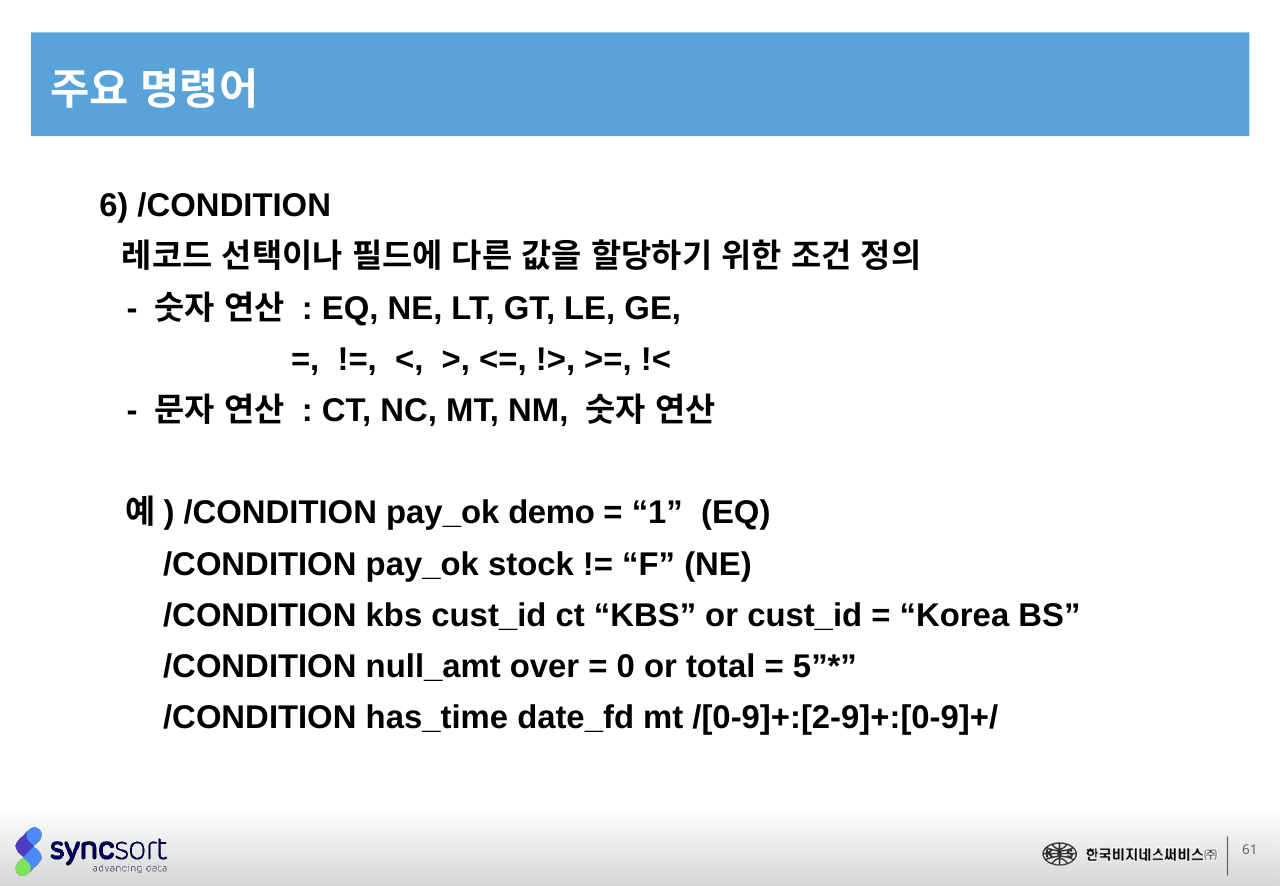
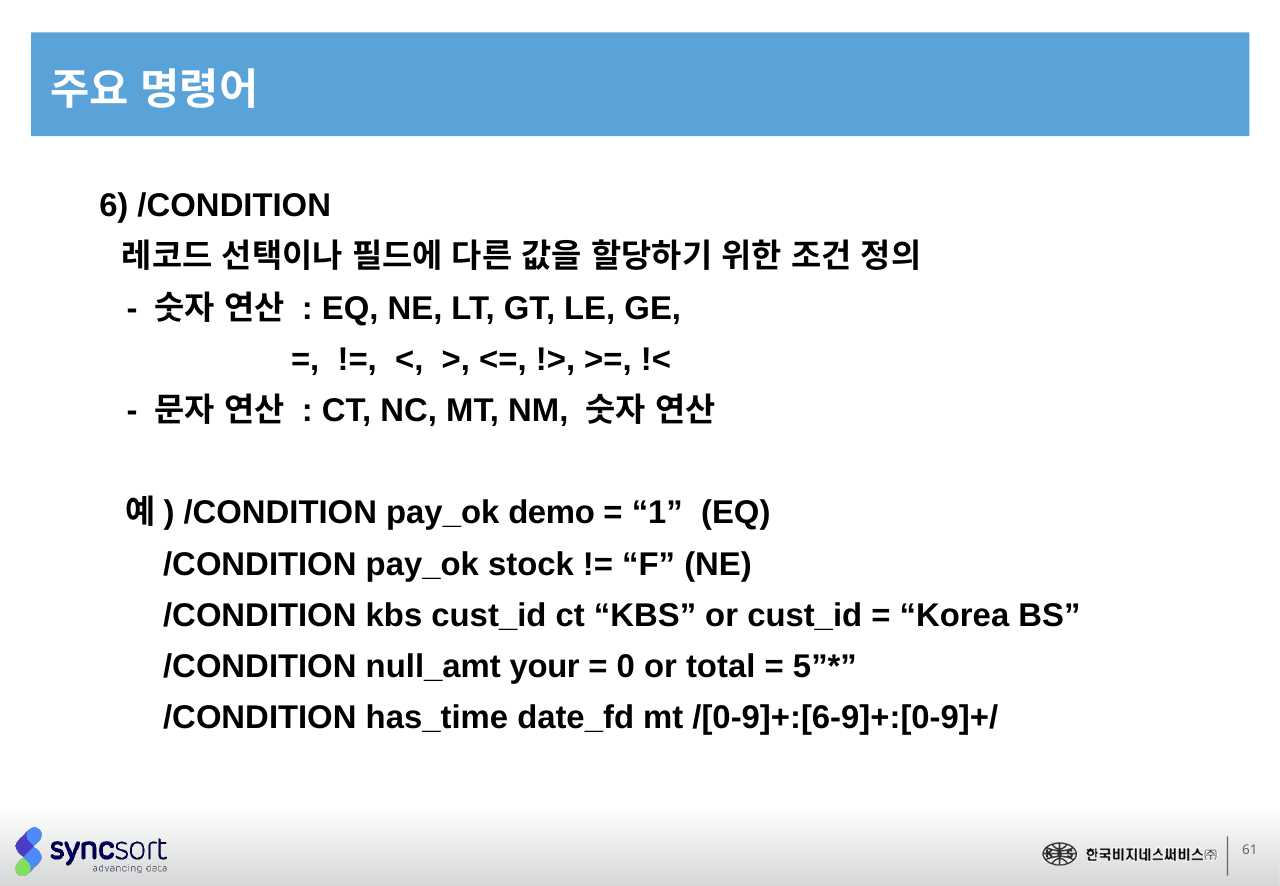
over: over -> your (545, 667)
/[0-9]+:[2-9]+:[0-9]+/: /[0-9]+:[2-9]+:[0-9]+/ -> /[0-9]+:[6-9]+:[0-9]+/ (845, 718)
